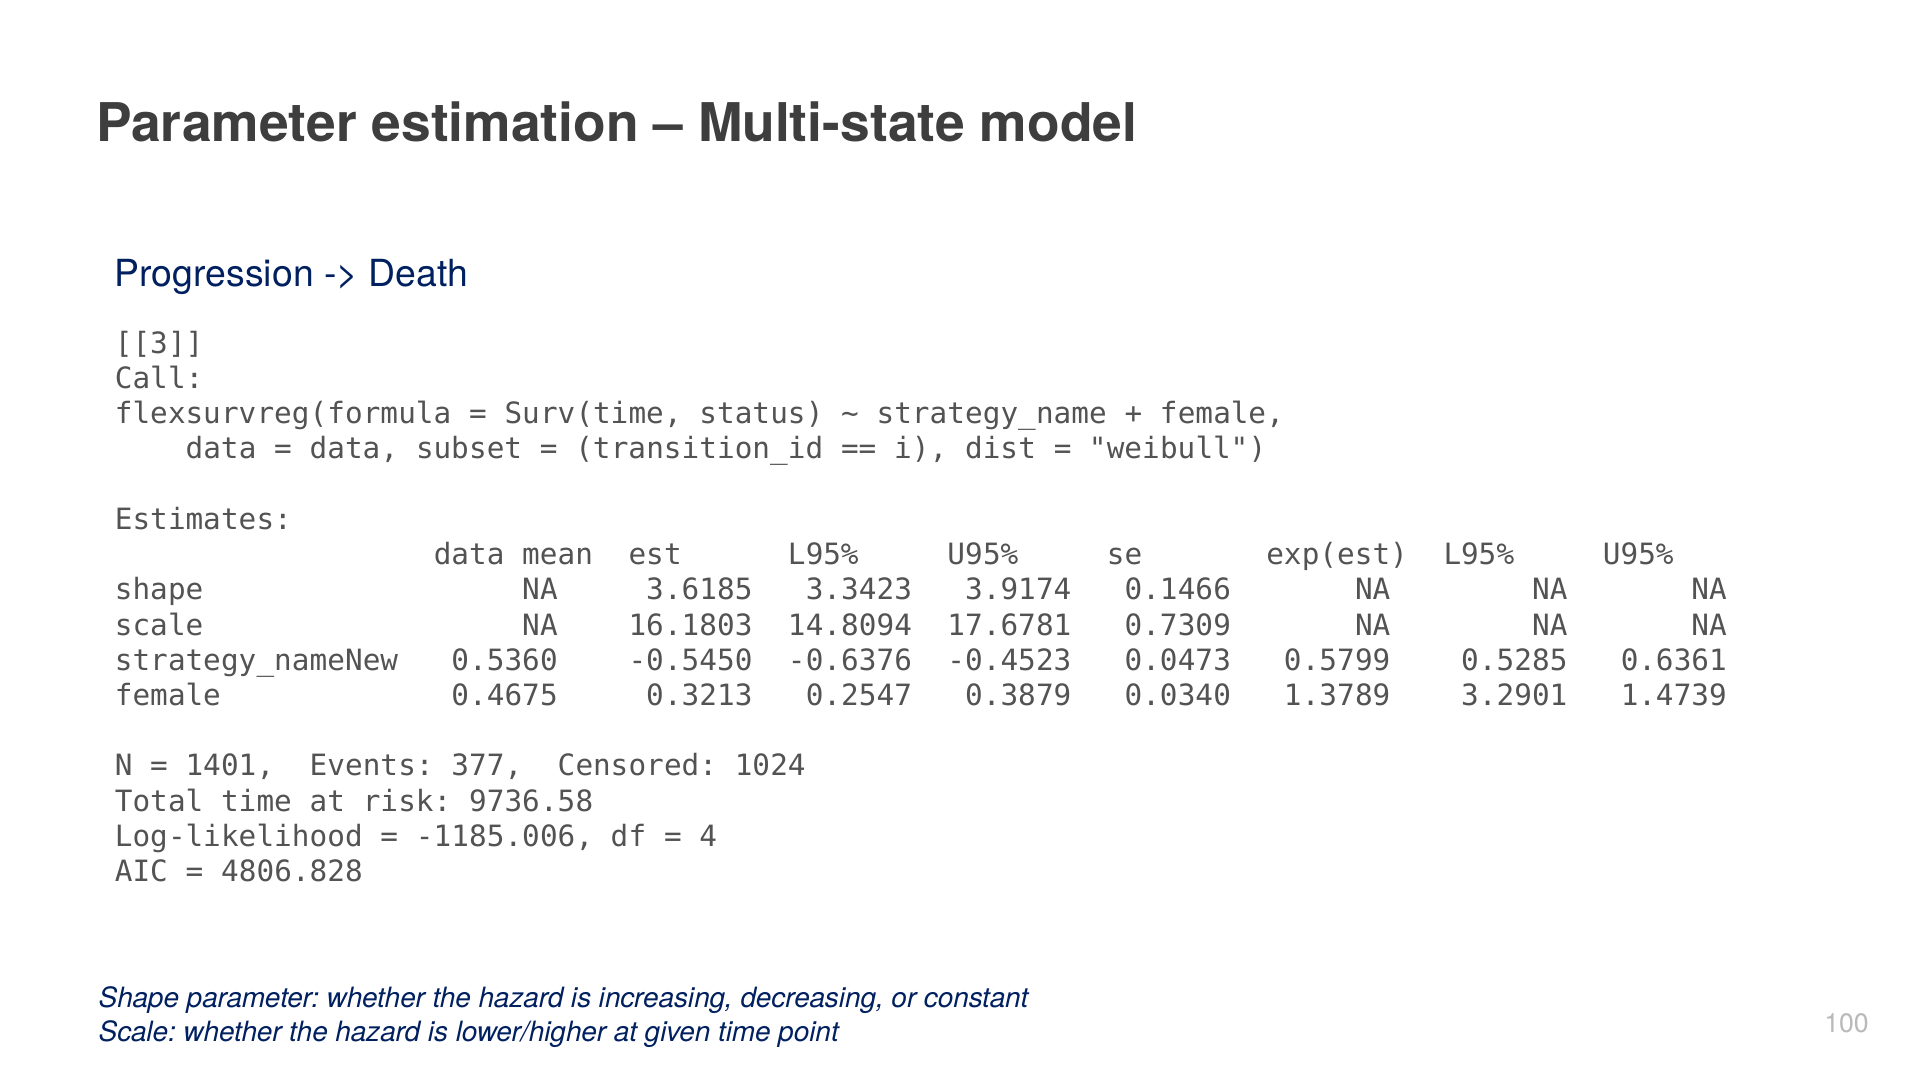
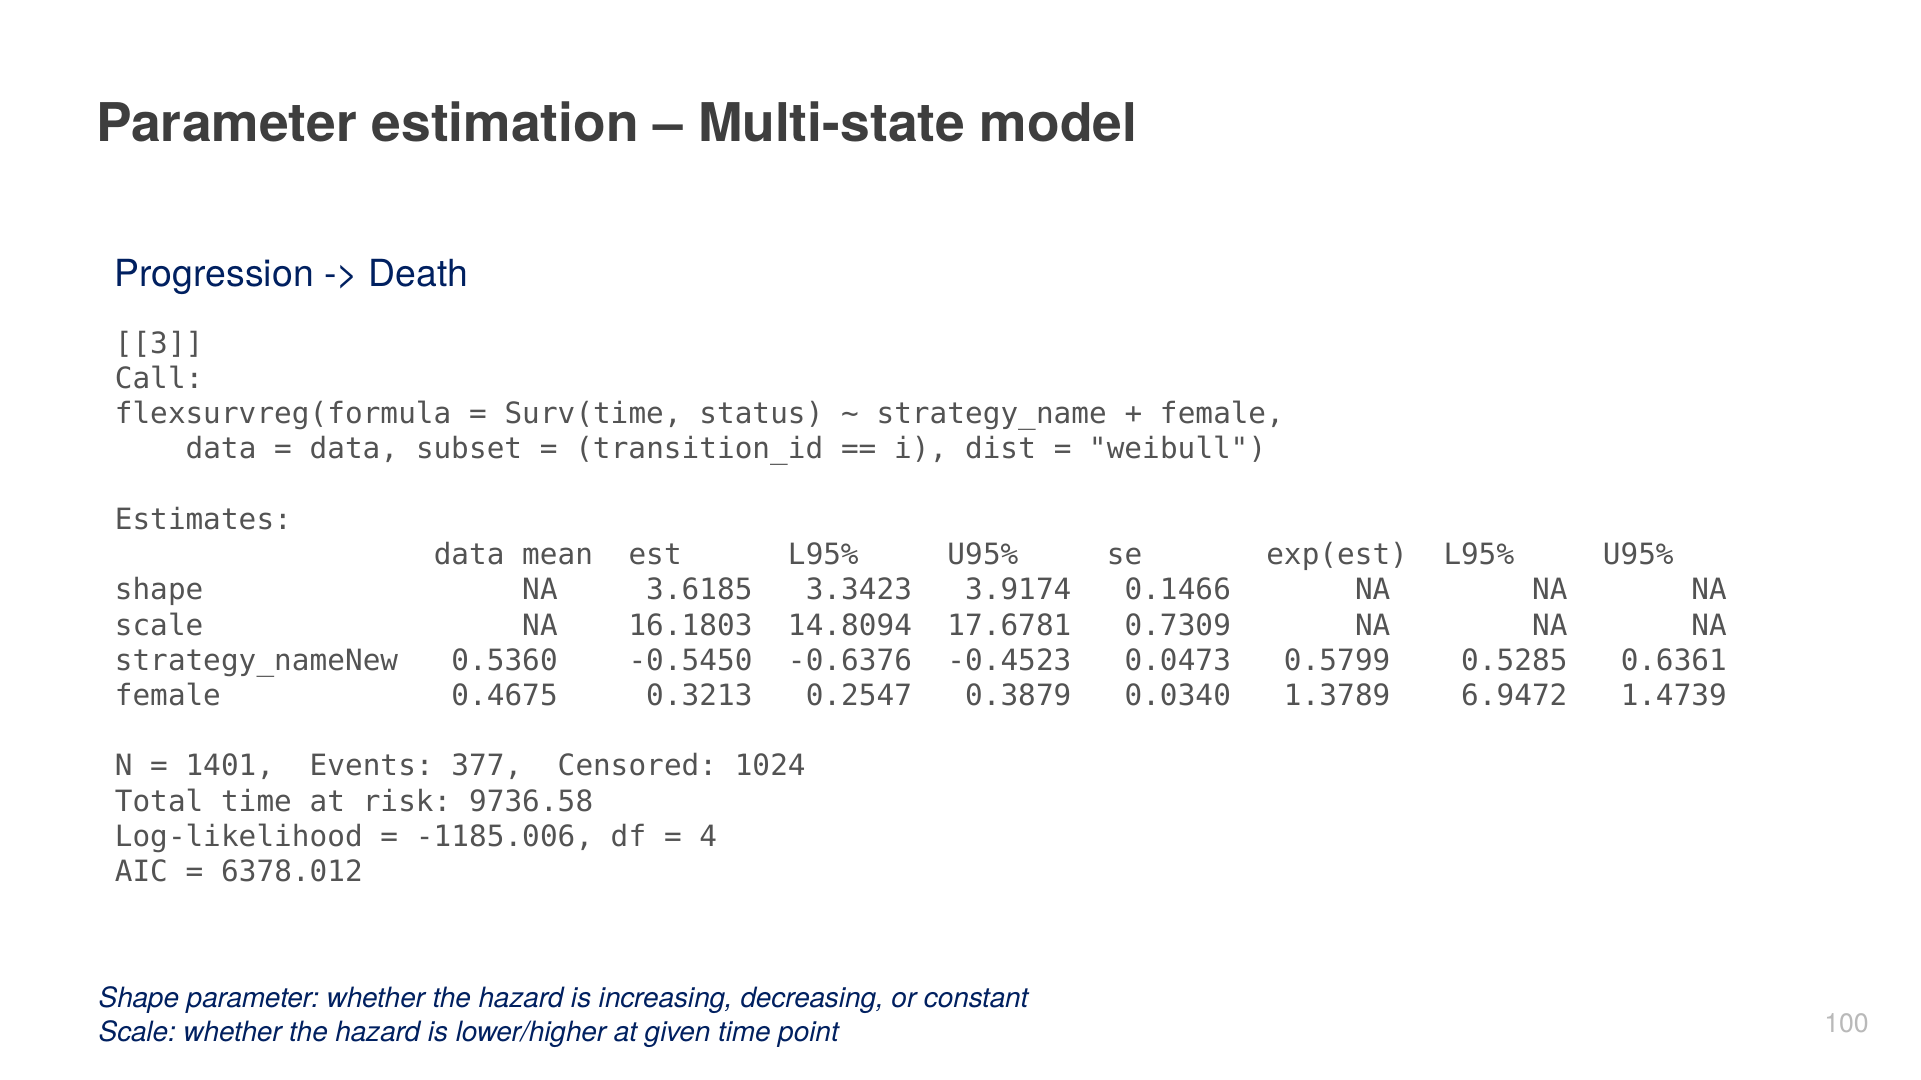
3.2901: 3.2901 -> 6.9472 (1514, 696)
4806.828: 4806.828 -> 6378.012 (292, 872)
